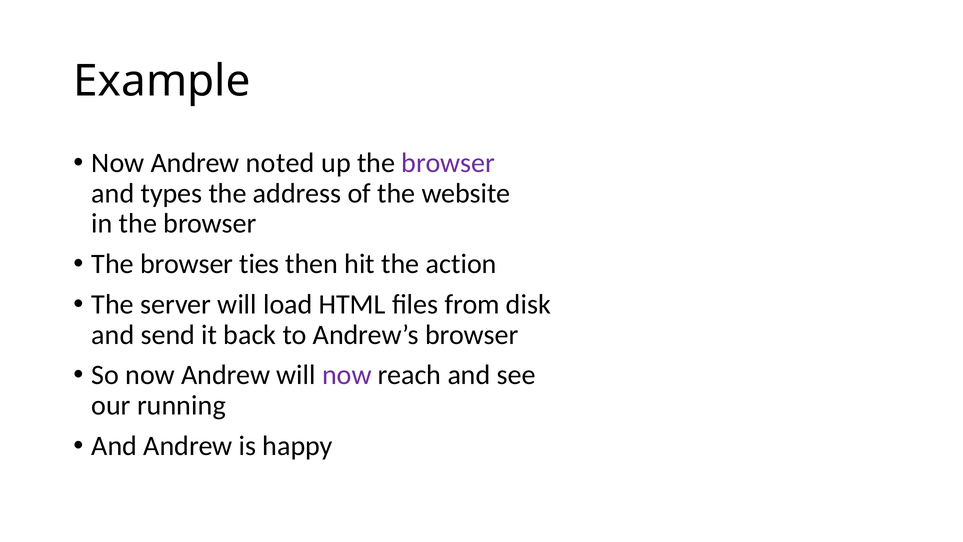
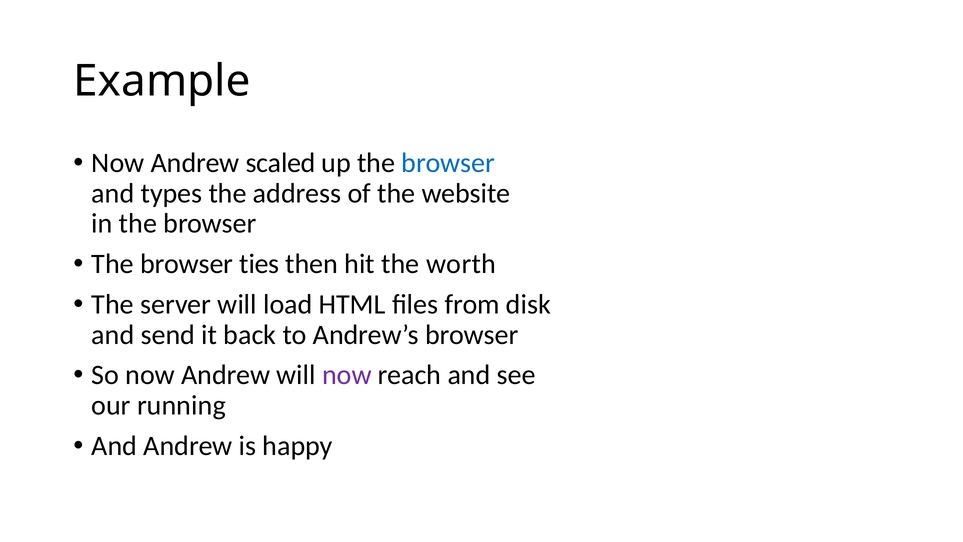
noted: noted -> scaled (281, 163)
browser colour: purple -> blue (448, 163)
action: action -> worth (461, 264)
